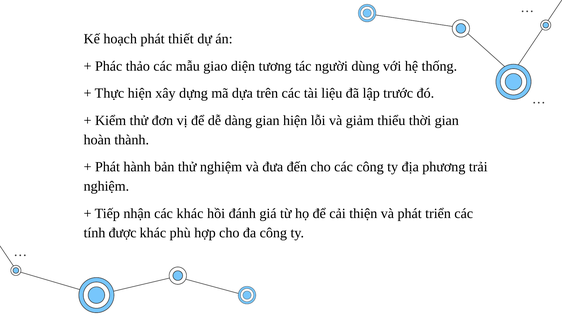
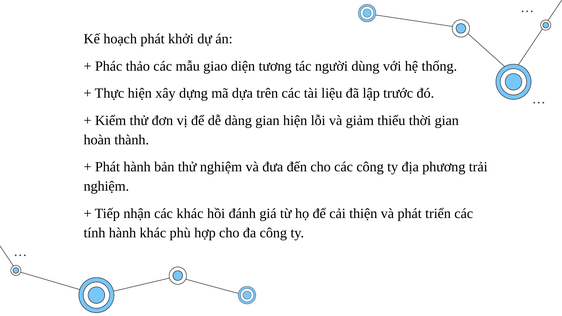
thiết: thiết -> khởi (181, 39)
tính được: được -> hành (123, 233)
